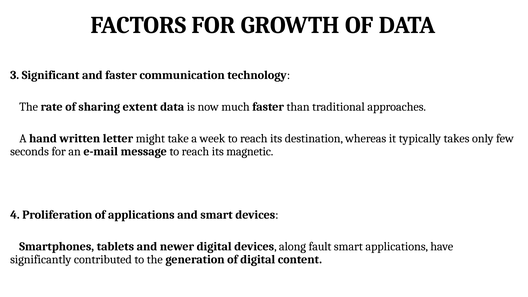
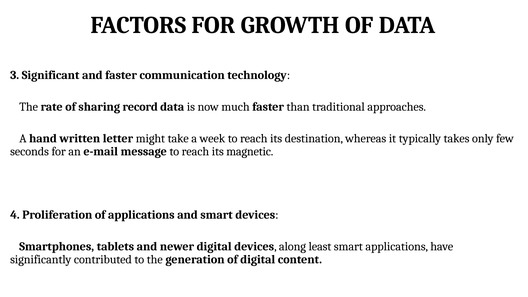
extent: extent -> record (140, 107)
fault: fault -> least (320, 246)
